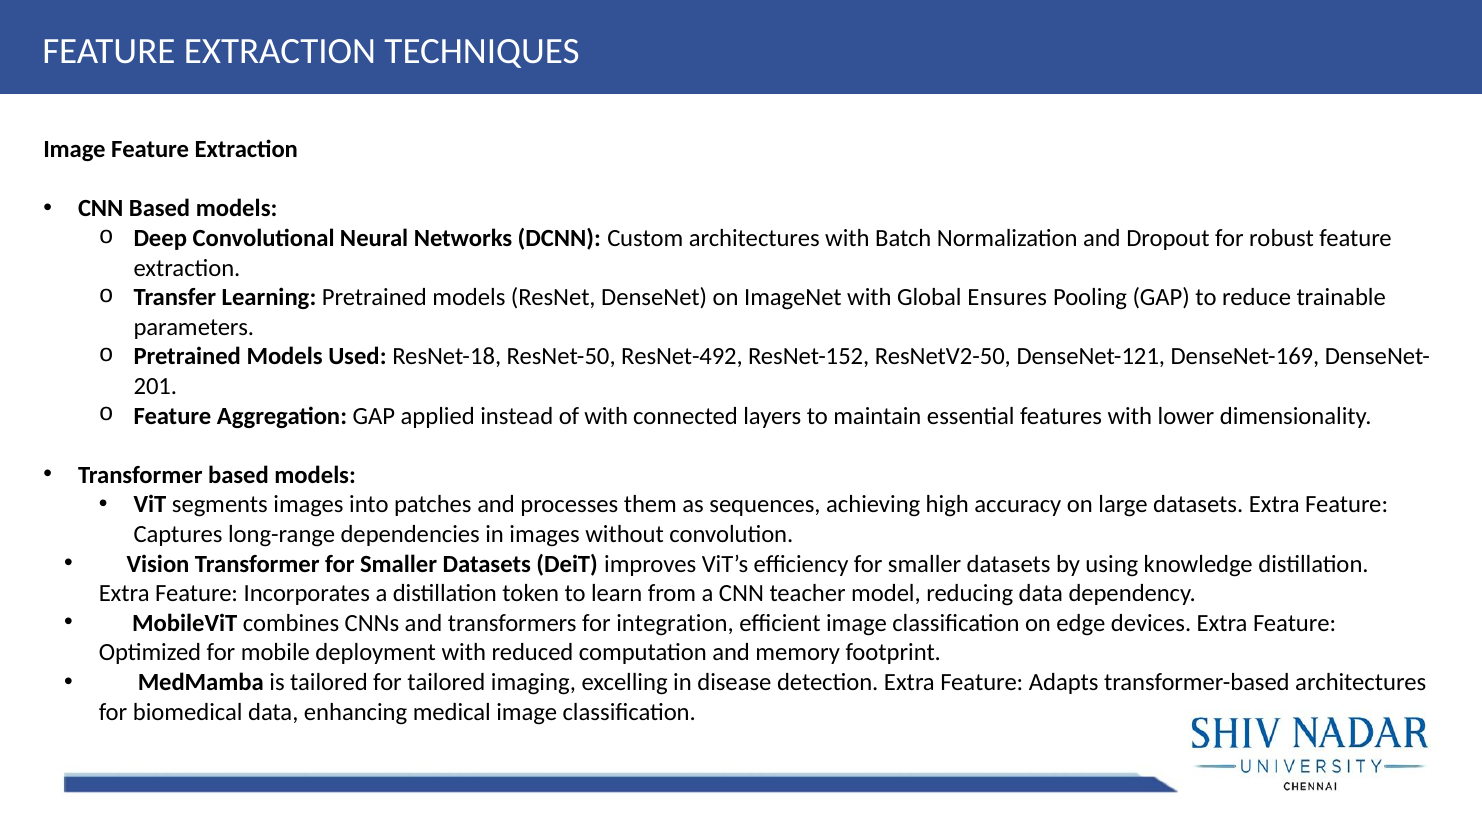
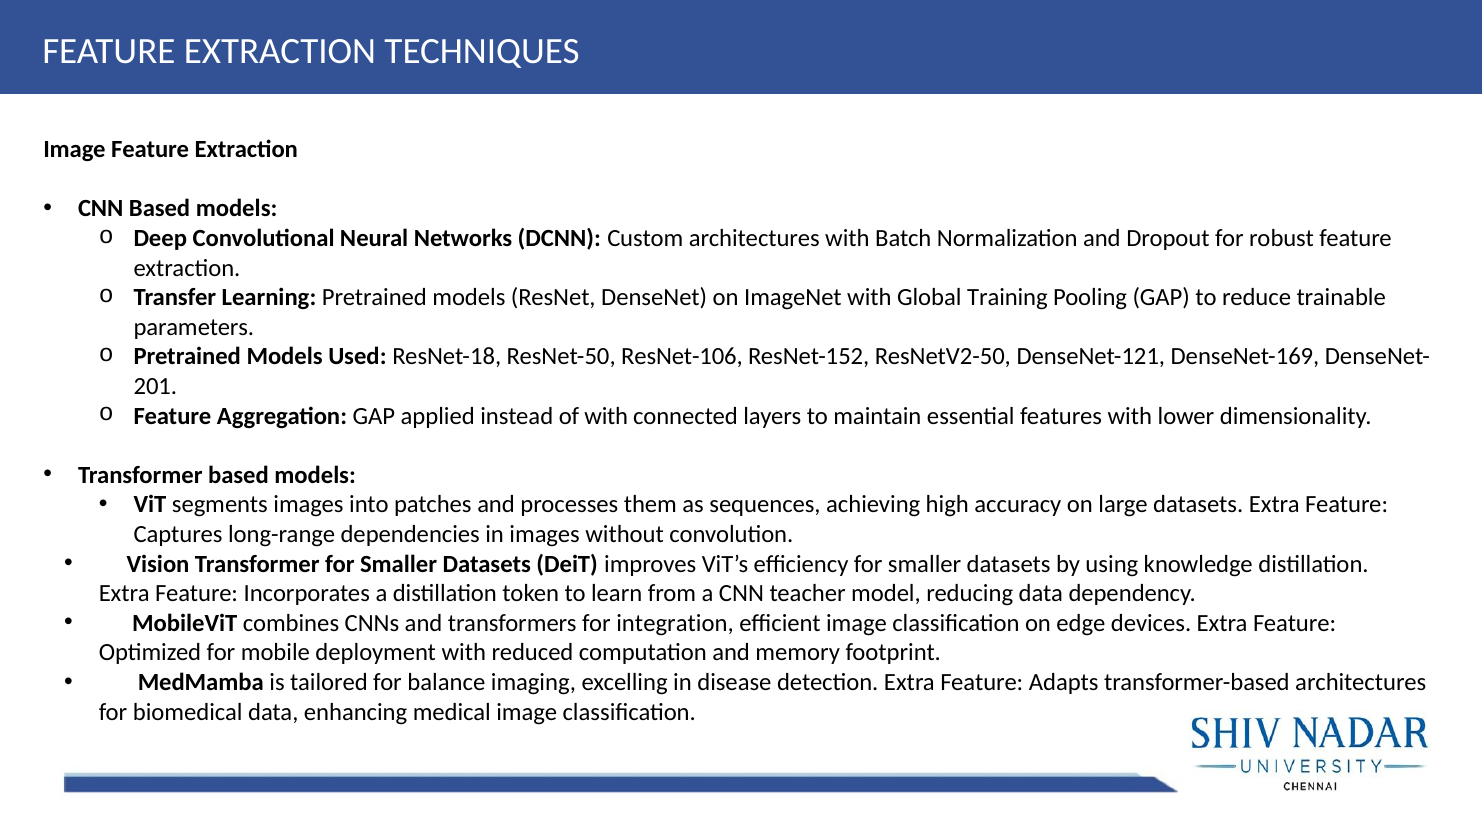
Ensures: Ensures -> Training (1007, 298)
ResNet-492: ResNet-492 -> ResNet-106 (682, 357)
for tailored: tailored -> balance (446, 683)
